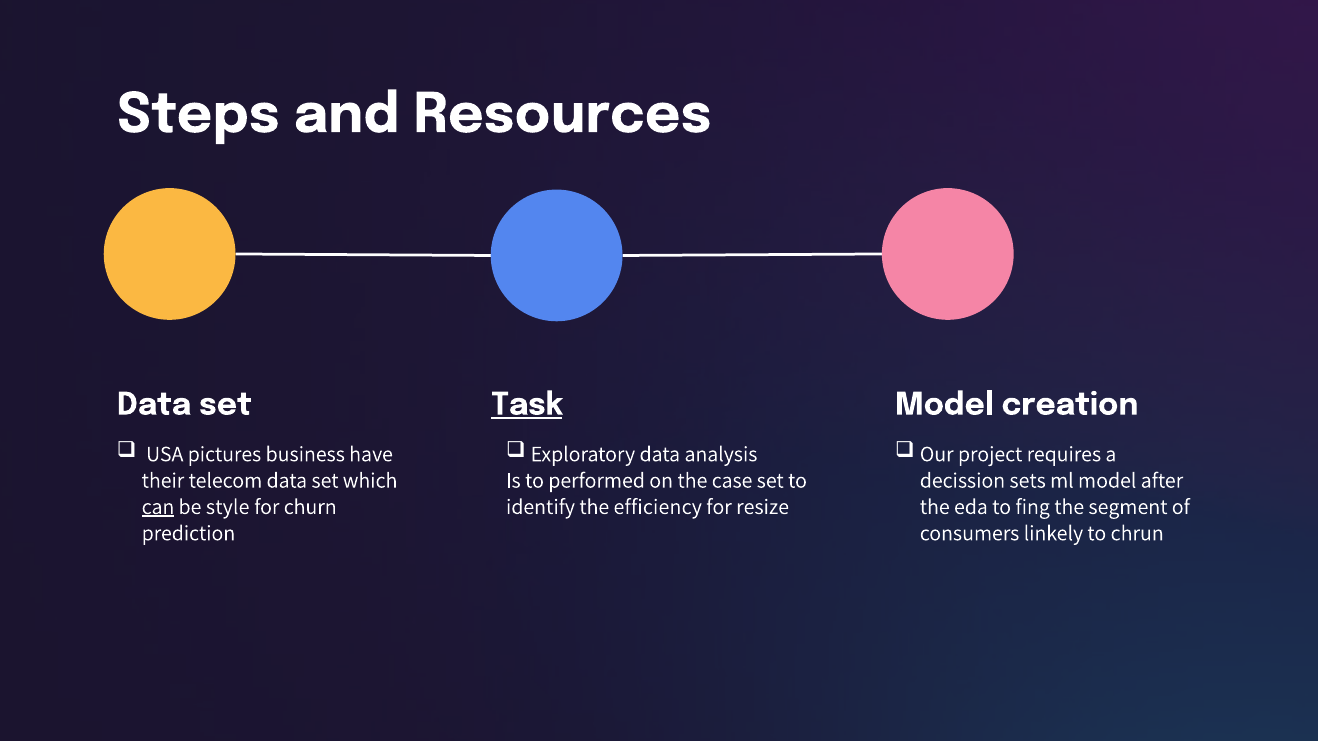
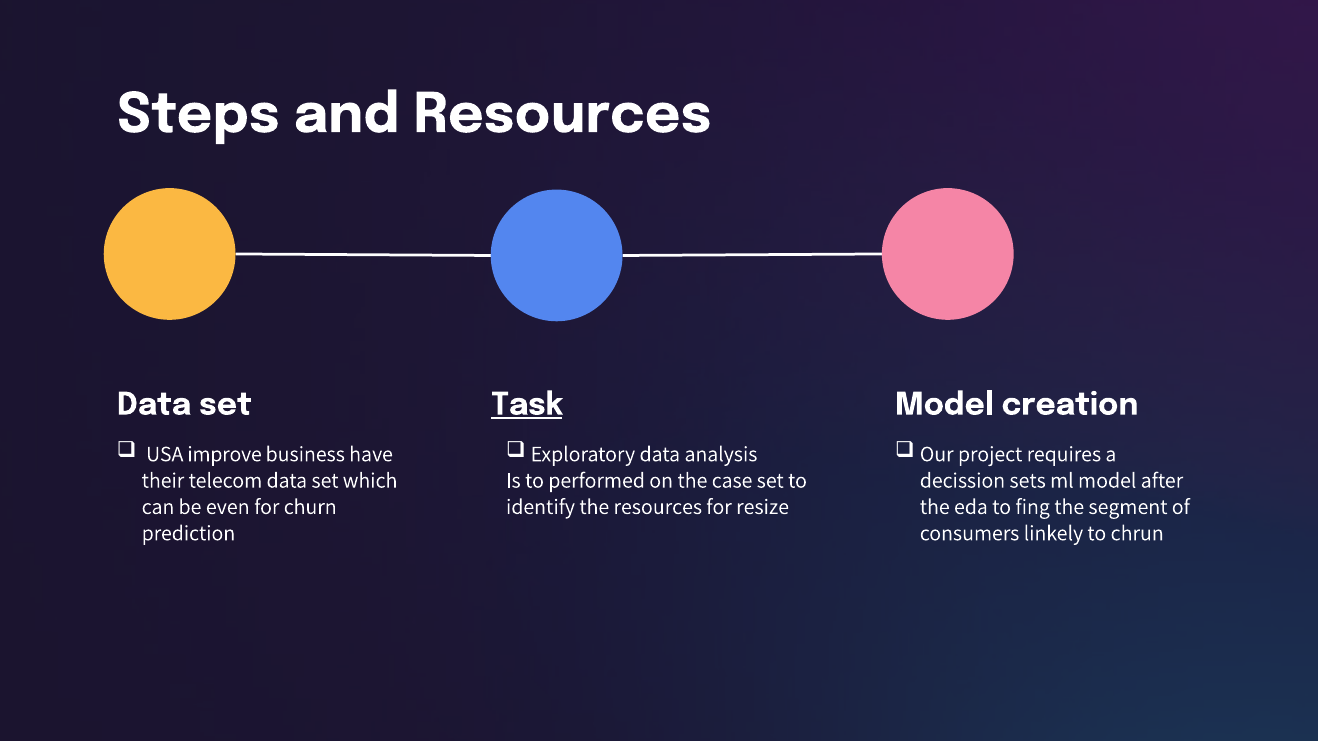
pictures: pictures -> improve (225, 454)
can underline: present -> none (158, 507)
style: style -> even (228, 507)
the efficiency: efficiency -> resources (658, 507)
